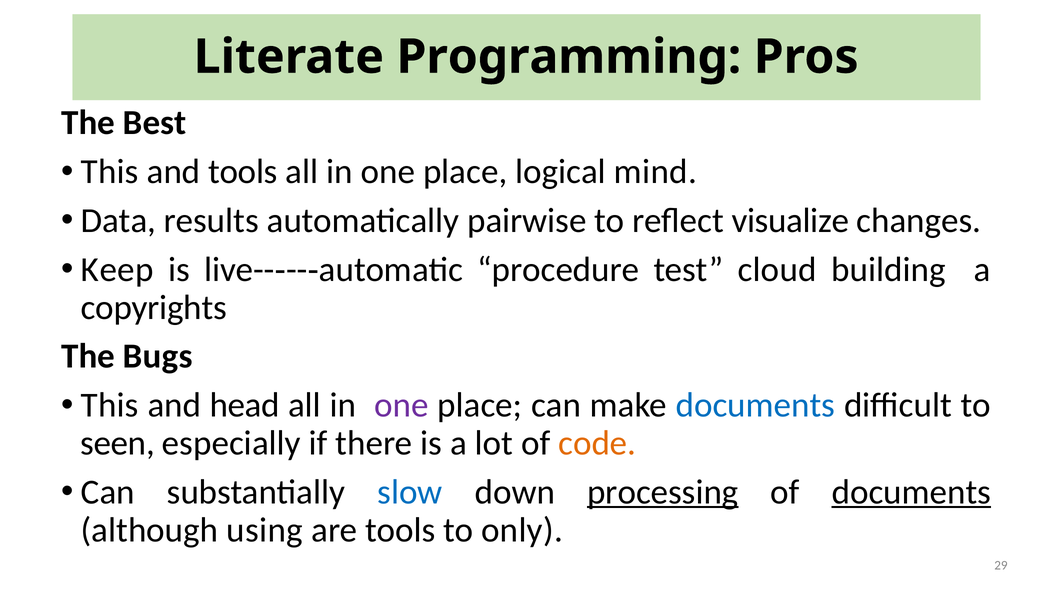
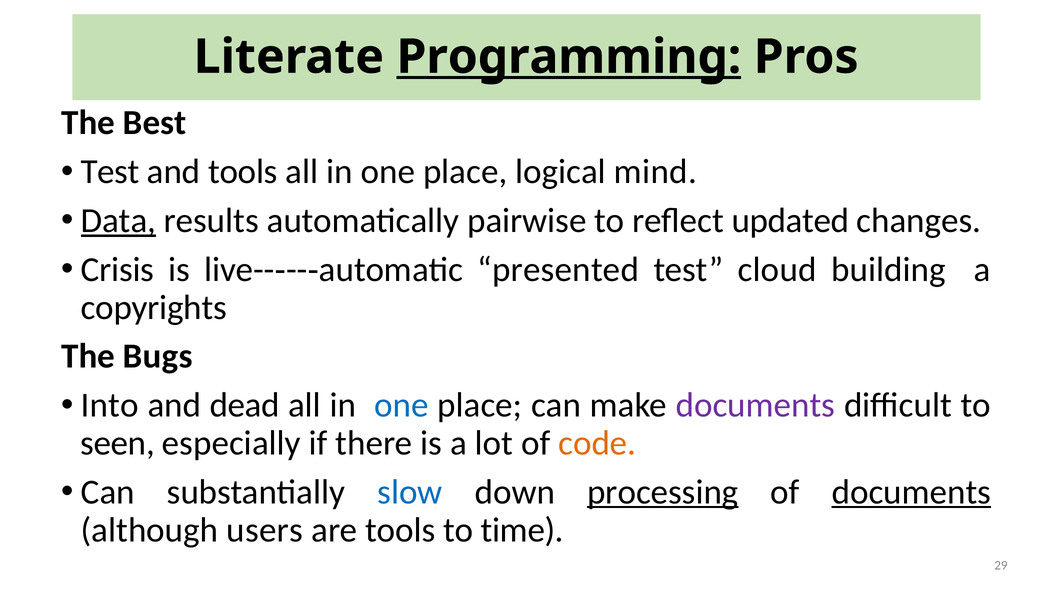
Programming underline: none -> present (569, 57)
This: This -> Test (110, 172)
Data underline: none -> present (118, 221)
visualize: visualize -> updated (790, 221)
Keep: Keep -> Crisis (118, 270)
procedure: procedure -> presented (558, 270)
This: This -> Into (110, 405)
head: head -> dead (245, 405)
one colour: purple -> blue (401, 405)
documents colour: blue -> purple (755, 405)
using: using -> users (265, 530)
only: only -> time (522, 530)
